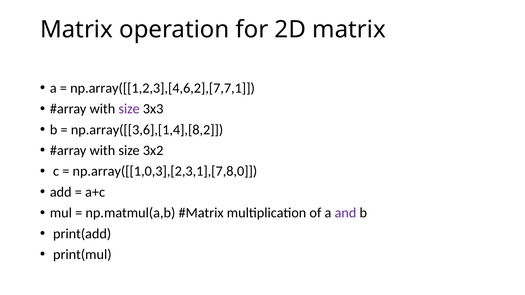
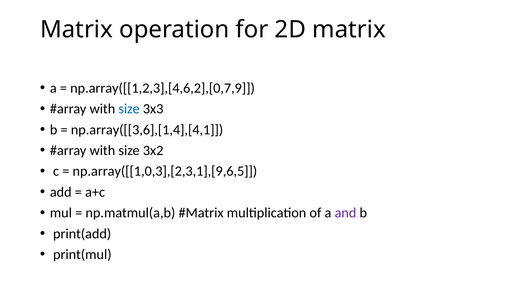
np.array([[1,2,3],[4,6,2],[7,7,1: np.array([[1,2,3],[4,6,2],[7,7,1 -> np.array([[1,2,3],[4,6,2],[0,7,9 (163, 88)
size colour: purple -> blue (129, 109)
np.array([[3,6],[1,4],[8,2: np.array([[3,6],[1,4],[8,2 -> np.array([[3,6],[1,4],[4,1 (147, 130)
np.array([[1,0,3],[2,3,1],[7,8,0: np.array([[1,0,3],[2,3,1],[7,8,0 -> np.array([[1,0,3],[2,3,1],[9,6,5 (165, 171)
